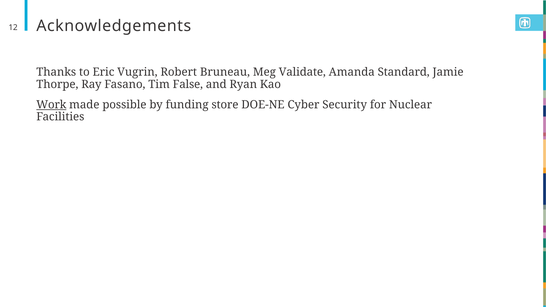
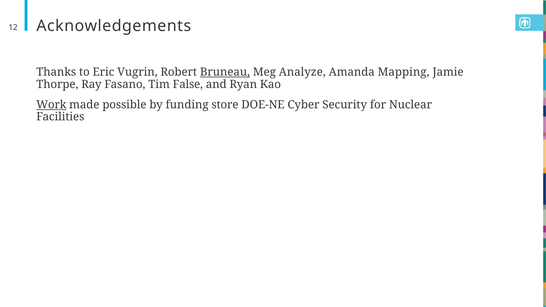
Bruneau underline: none -> present (225, 72)
Validate: Validate -> Analyze (302, 72)
Standard: Standard -> Mapping (404, 72)
